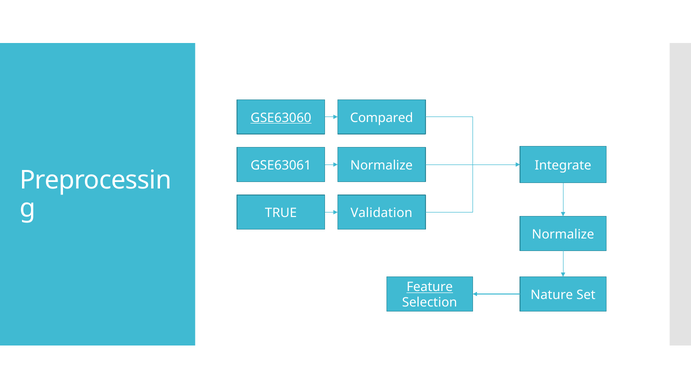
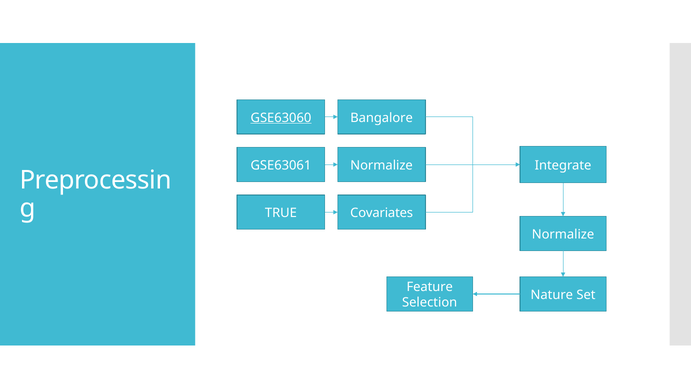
Compared: Compared -> Bangalore (382, 118)
Validation: Validation -> Covariates (382, 213)
Feature underline: present -> none (430, 287)
